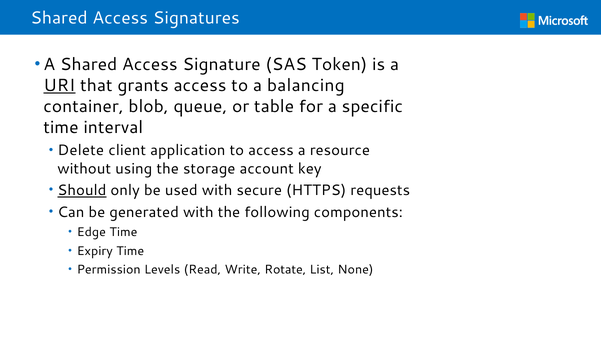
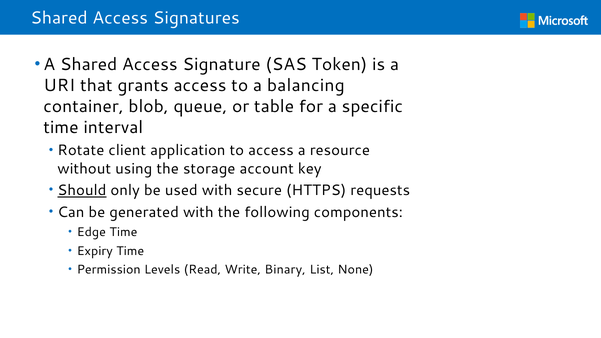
URI underline: present -> none (59, 85)
Delete: Delete -> Rotate (81, 151)
Rotate: Rotate -> Binary (285, 270)
